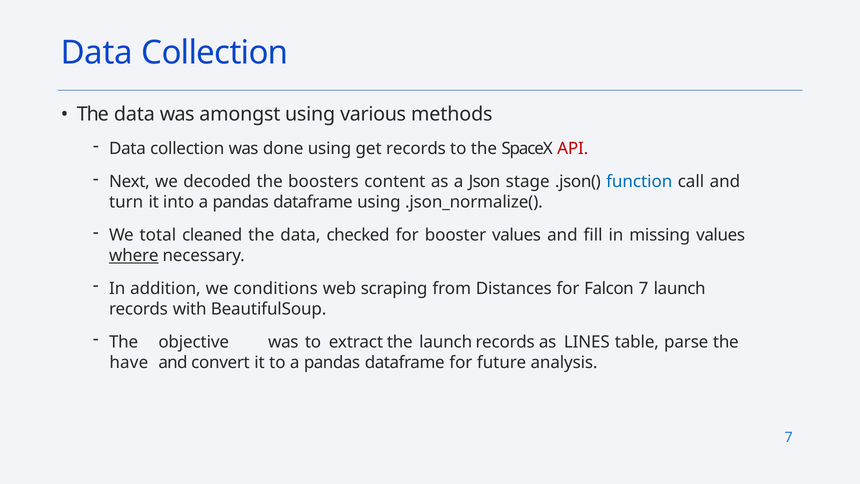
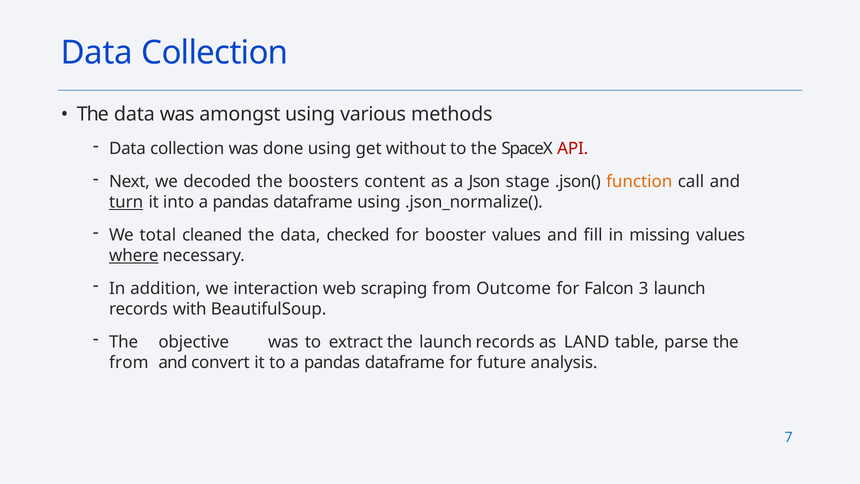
get records: records -> without (416, 149)
function colour: blue -> orange (639, 182)
turn underline: none -> present (126, 202)
conditions: conditions -> interaction (276, 288)
Distances: Distances -> Outcome (514, 288)
Falcon 7: 7 -> 3 (644, 288)
LINES: LINES -> LAND (587, 342)
have: have -> from (129, 362)
